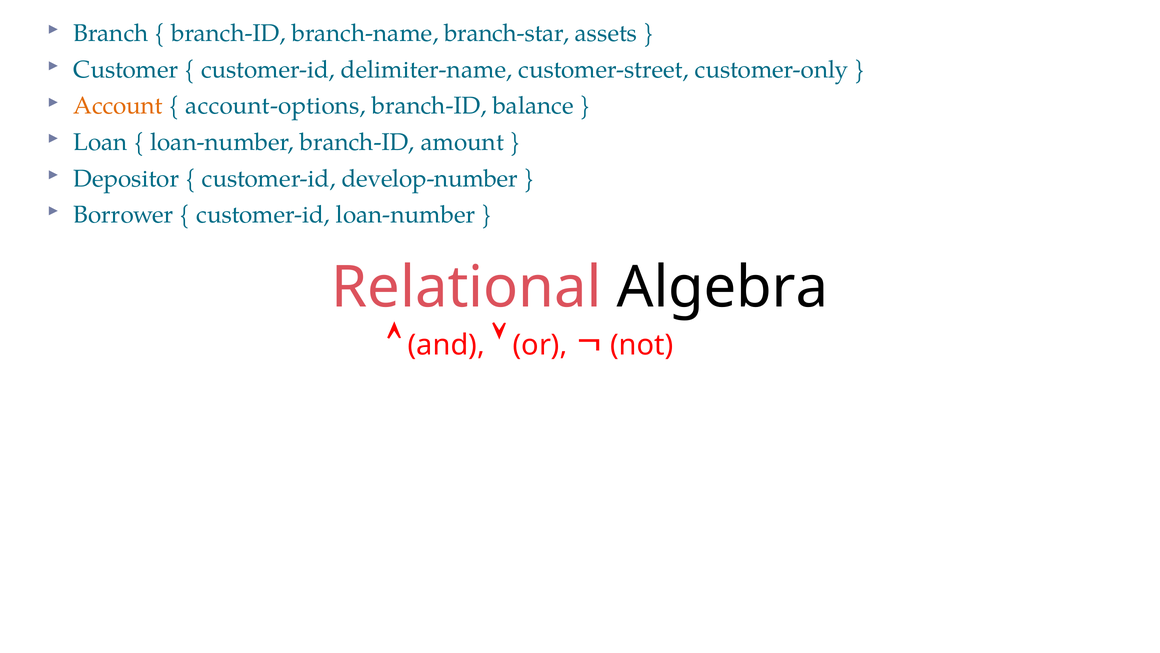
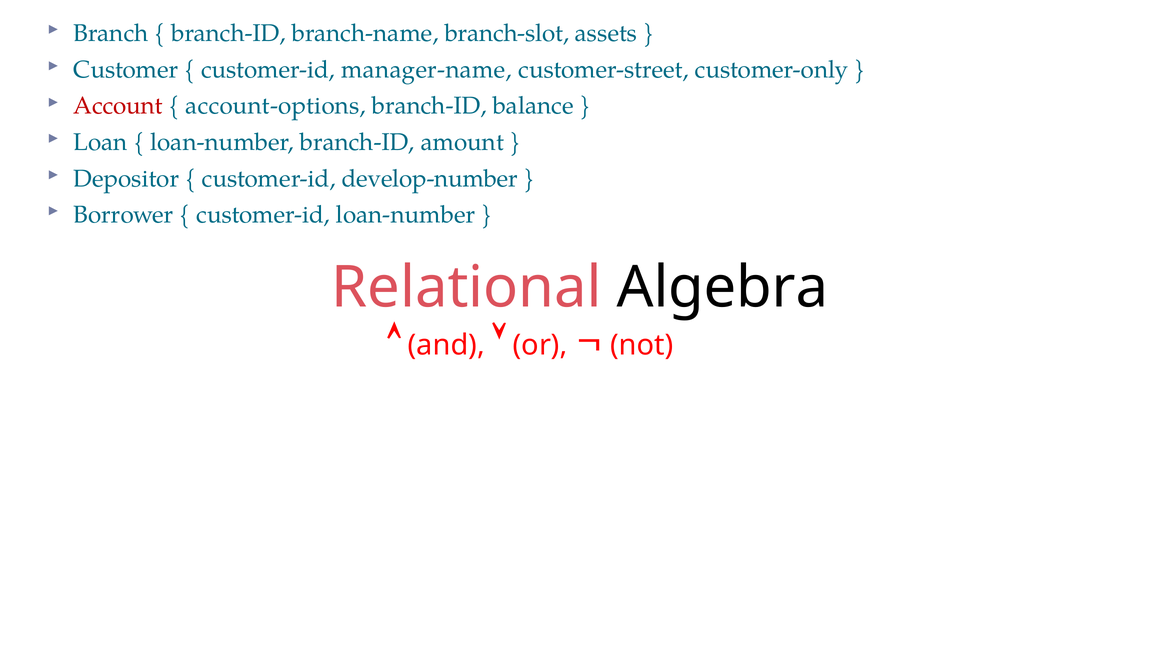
branch-star: branch-star -> branch-slot (507, 33)
delimiter-name: delimiter-name -> manager-name (426, 70)
Account colour: orange -> red (118, 106)
